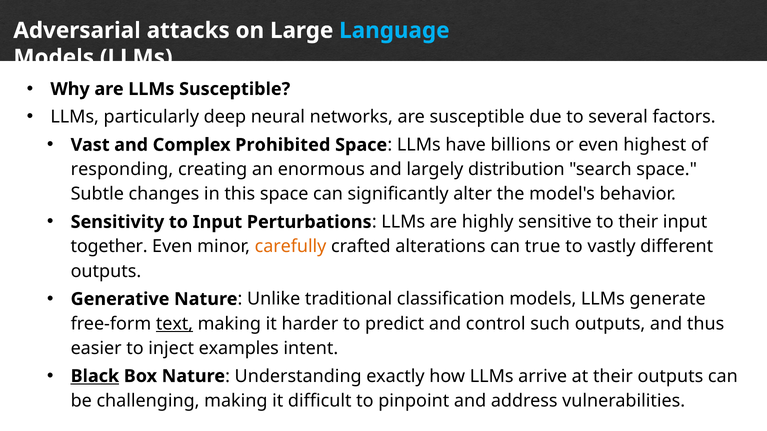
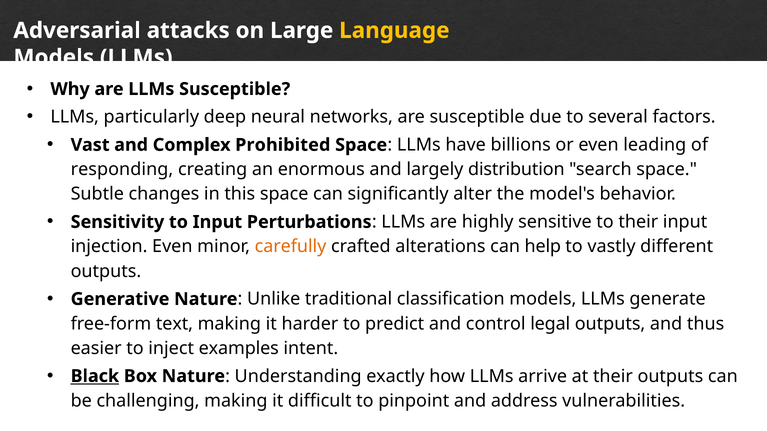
Language colour: light blue -> yellow (394, 31)
highest: highest -> leading (655, 145)
together: together -> injection (109, 247)
true: true -> help (543, 247)
text underline: present -> none (174, 324)
such: such -> legal (550, 324)
